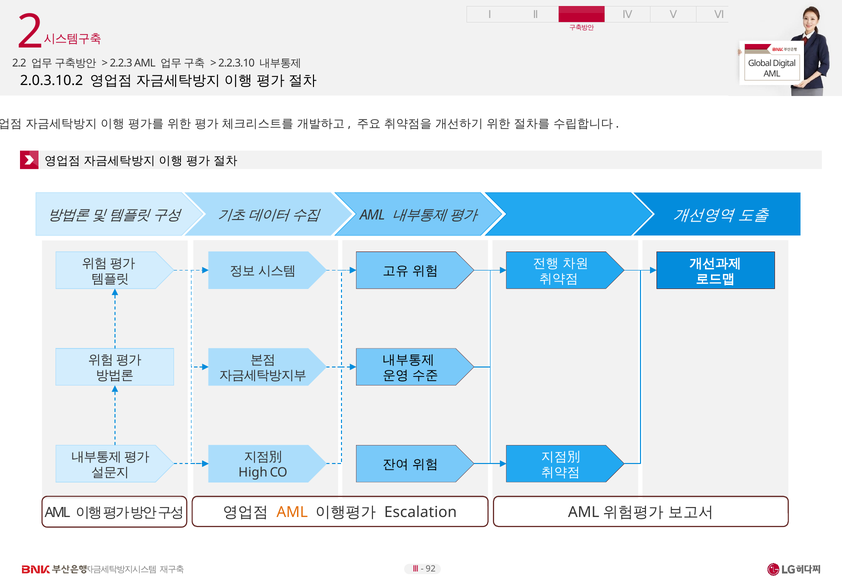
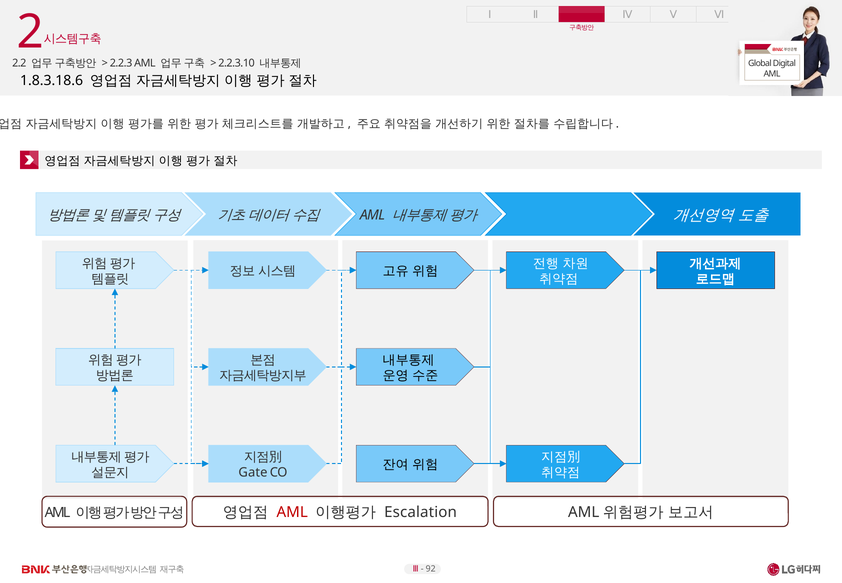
2.0.3.10.2: 2.0.3.10.2 -> 1.8.3.18.6 (52, 81)
High: High -> Gate (253, 472)
AML colour: orange -> red (292, 512)
